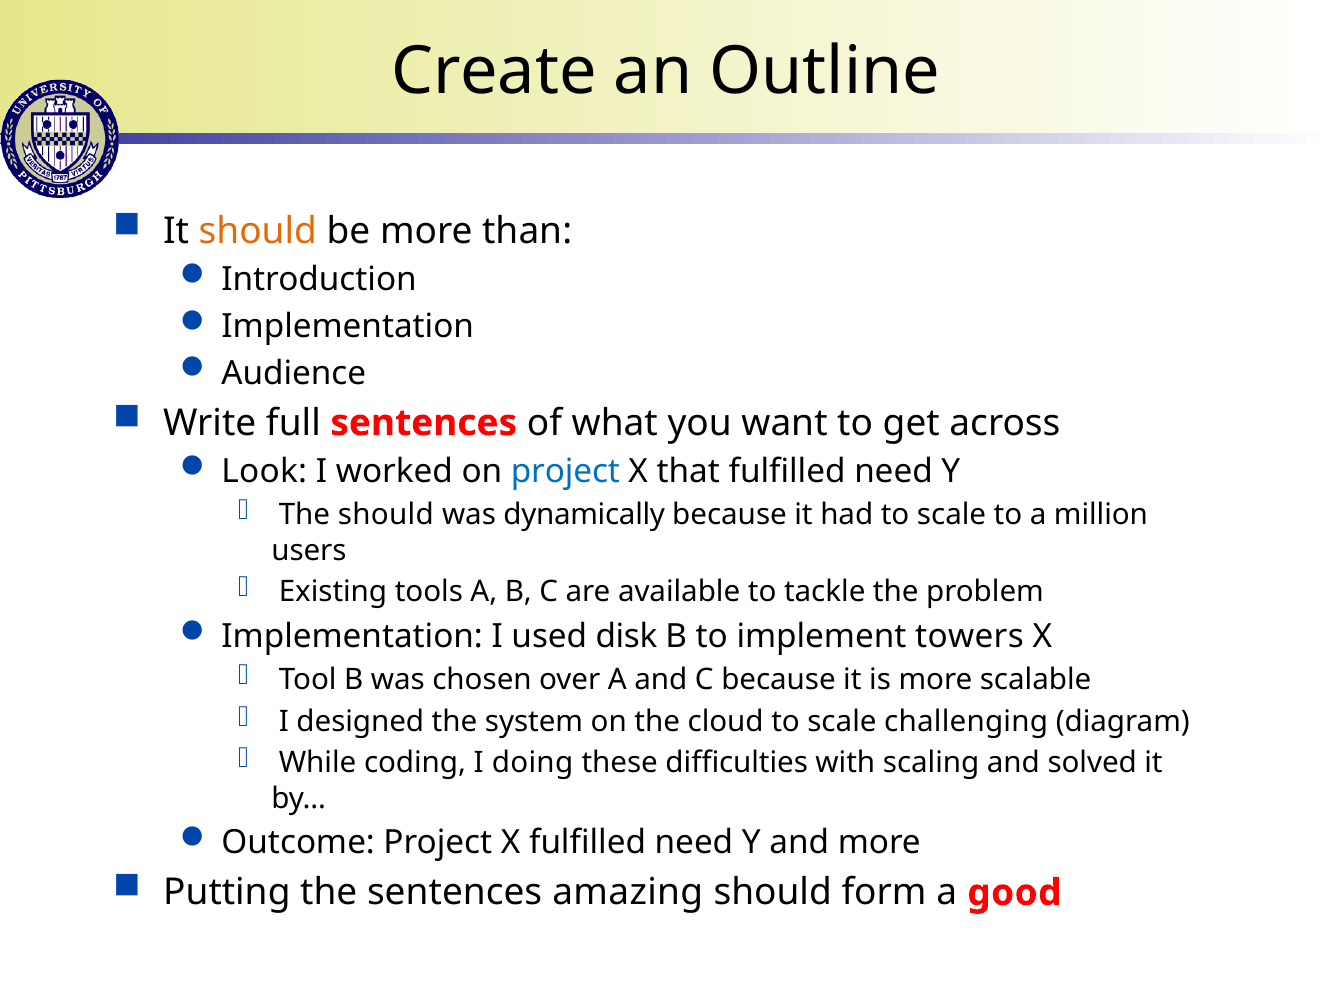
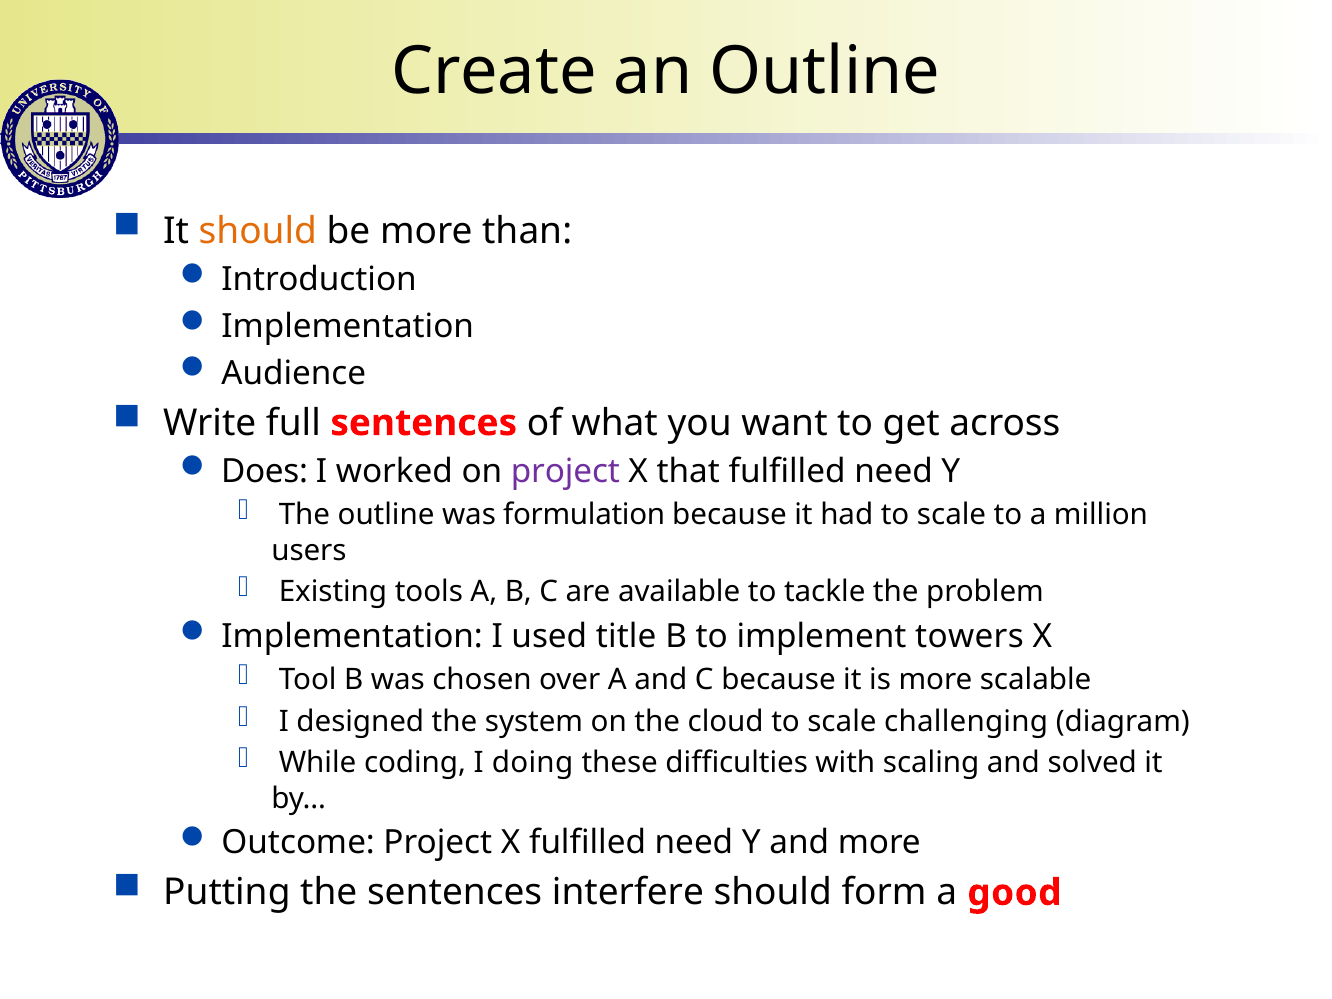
Look: Look -> Does (265, 472)
project colour: blue -> purple (565, 472)
The should: should -> outline (386, 515)
dynamically: dynamically -> formulation (584, 515)
disk: disk -> title (626, 636)
amazing: amazing -> interfere (628, 893)
